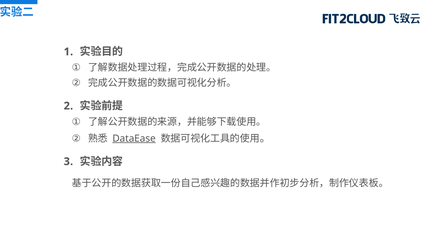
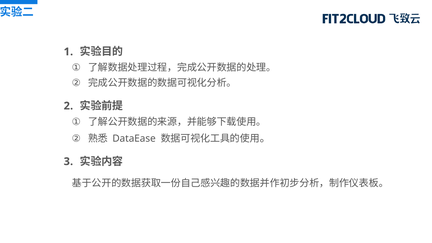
DataEase underline: present -> none (134, 138)
